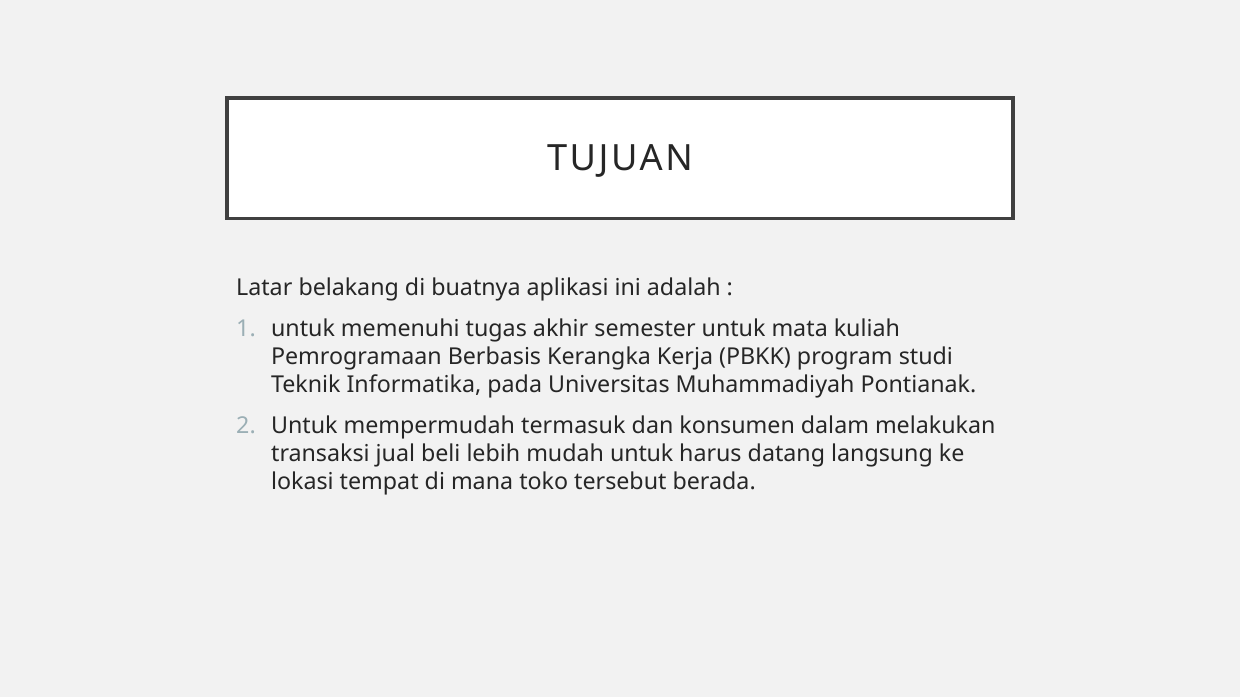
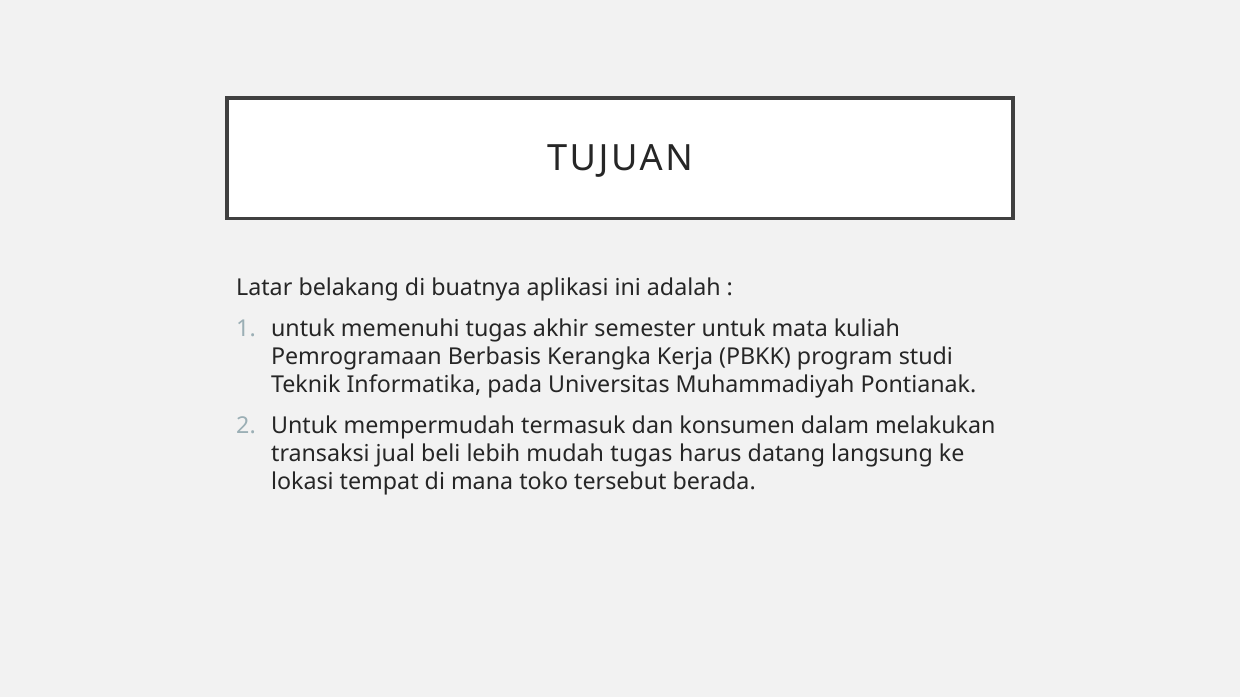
mudah untuk: untuk -> tugas (642, 454)
